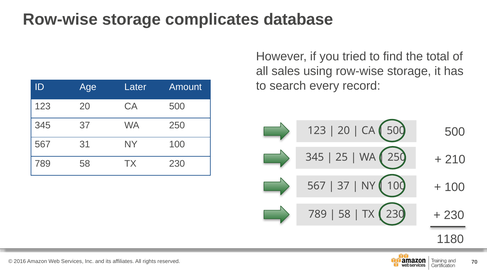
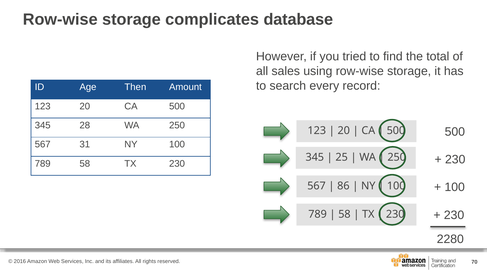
Later: Later -> Then (135, 87)
345 37: 37 -> 28 (85, 125)
210: 210 -> 230 (455, 160)
37: 37 -> 86 (343, 186)
1180: 1180 -> 2280 (450, 239)
